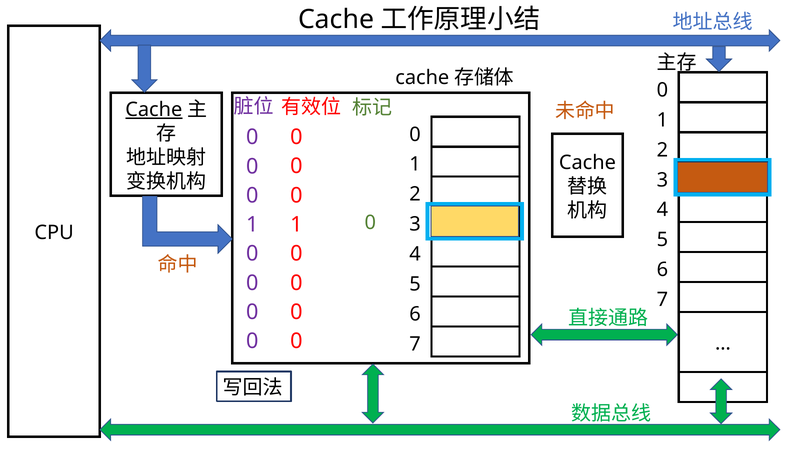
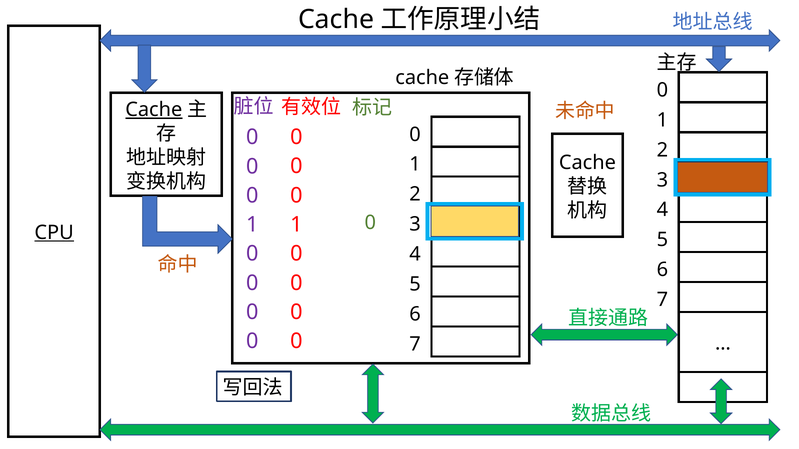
CPU underline: none -> present (54, 233)
